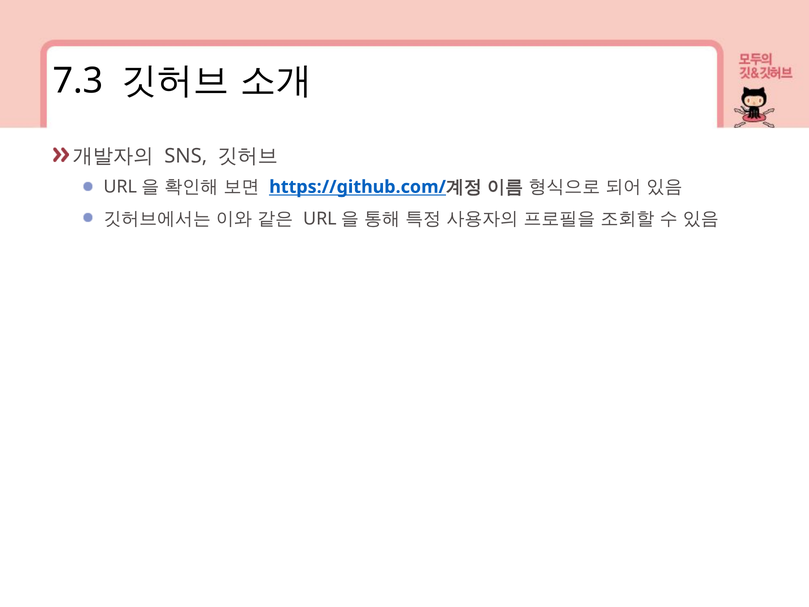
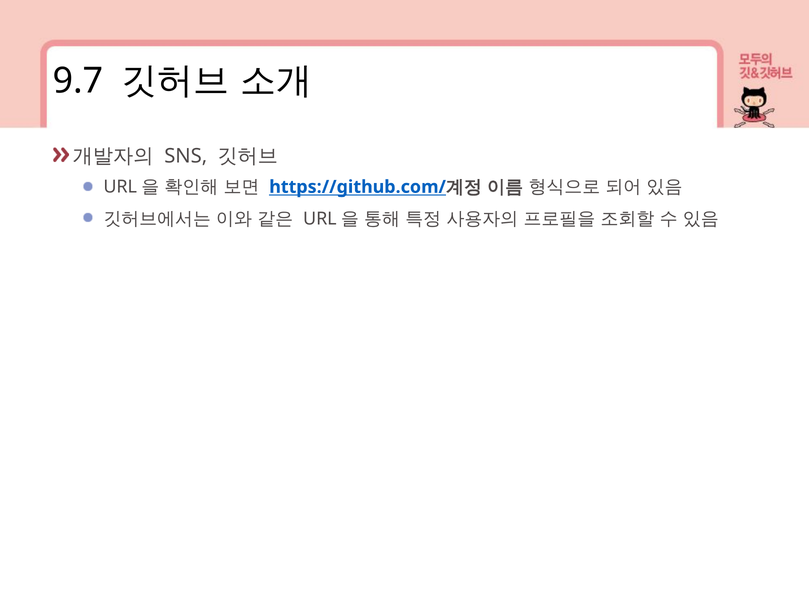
7.3: 7.3 -> 9.7 (78, 81)
